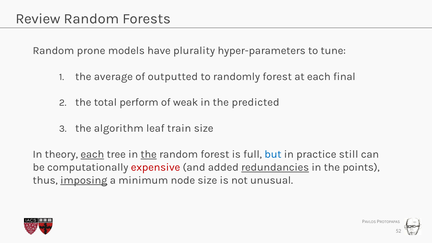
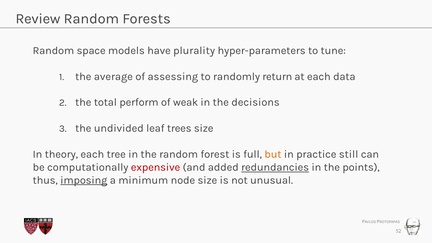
prone: prone -> space (91, 51)
outputted: outputted -> assessing (173, 76)
randomly forest: forest -> return (277, 76)
final: final -> data (344, 76)
predicted: predicted -> decisions (256, 102)
algorithm: algorithm -> undivided (119, 128)
train: train -> trees (179, 128)
each underline: present -> none (92, 154)
the underline: present -> none (149, 154)
but colour: blue -> orange (273, 154)
